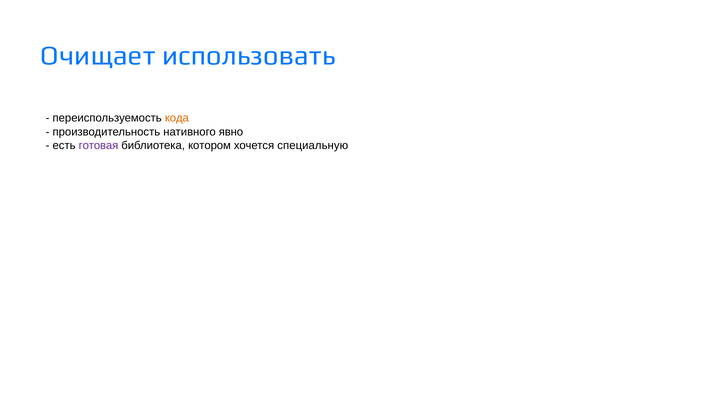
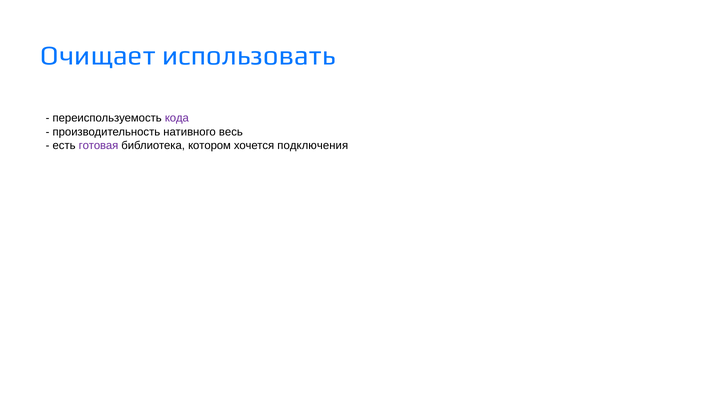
кода colour: orange -> purple (177, 118)
явно: явно -> весь (231, 132)
специальную: специальную -> подключения (313, 145)
